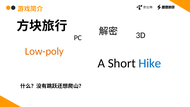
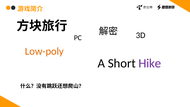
Hike colour: blue -> purple (150, 63)
